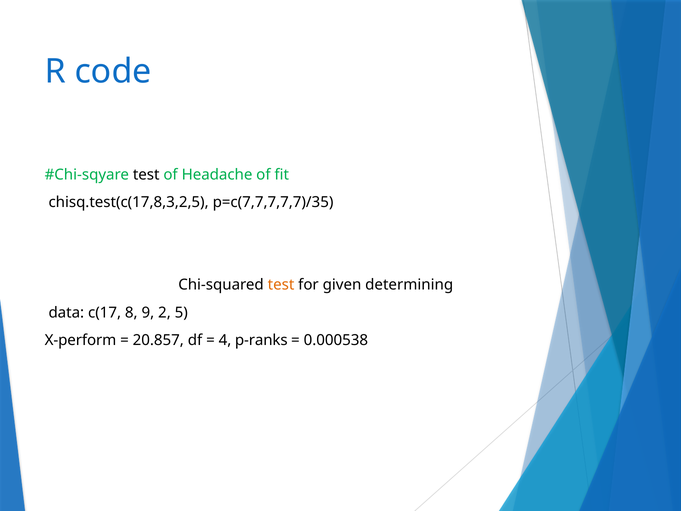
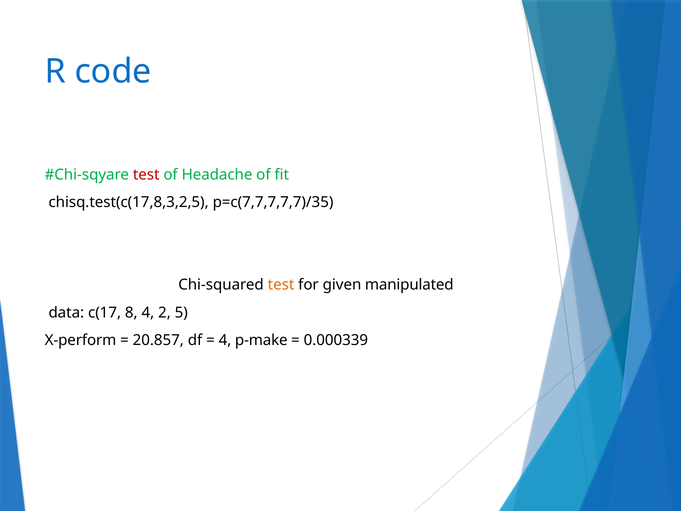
test colour: black -> red (146, 174)
determining: determining -> manipulated (409, 285)
8 9: 9 -> 4 (148, 312)
p-ranks: p-ranks -> p-make (261, 340)
0.000538: 0.000538 -> 0.000339 (336, 340)
